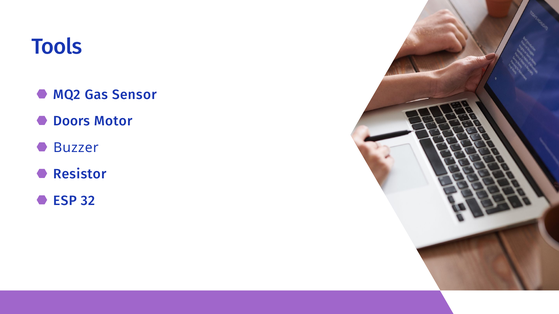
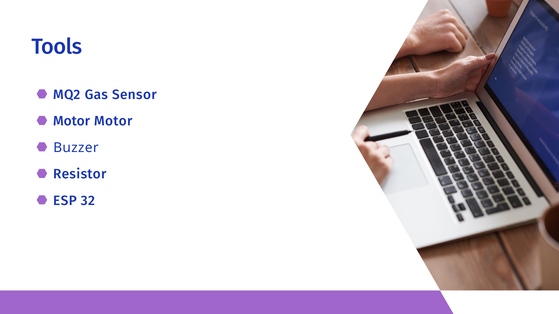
Doors: Doors -> Motor (72, 121)
